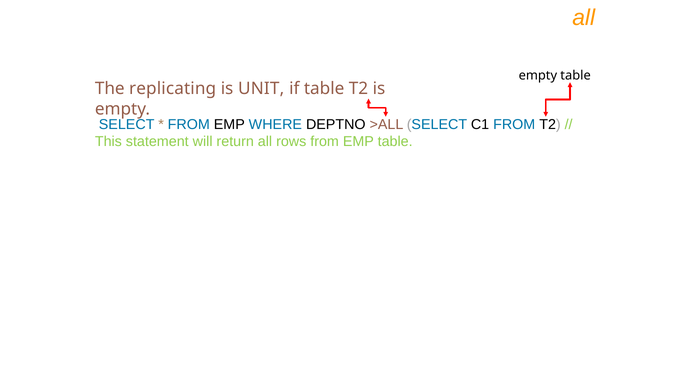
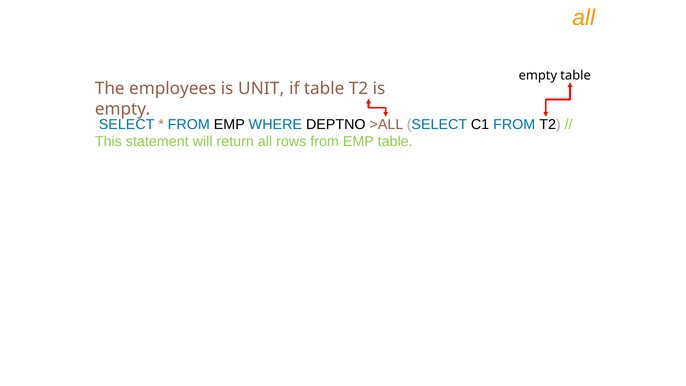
replicating: replicating -> employees (173, 88)
